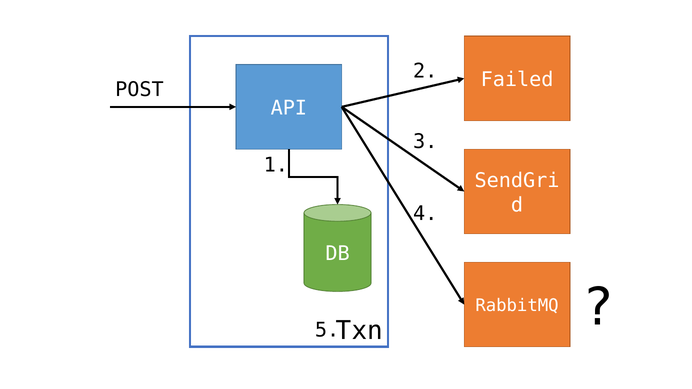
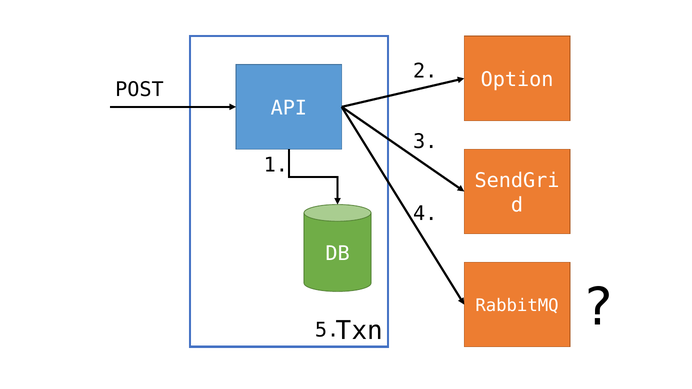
Failed: Failed -> Option (517, 80)
